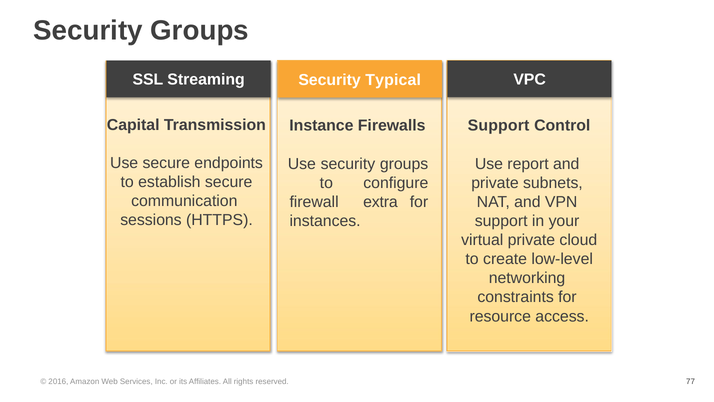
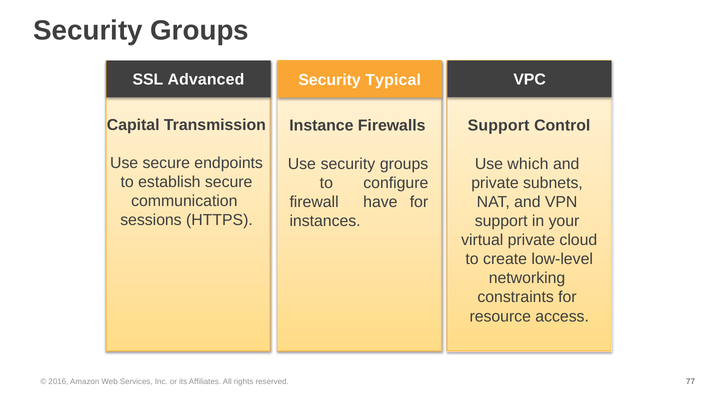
Streaming: Streaming -> Advanced (206, 79)
report: report -> which (528, 164)
extra: extra -> have (380, 202)
